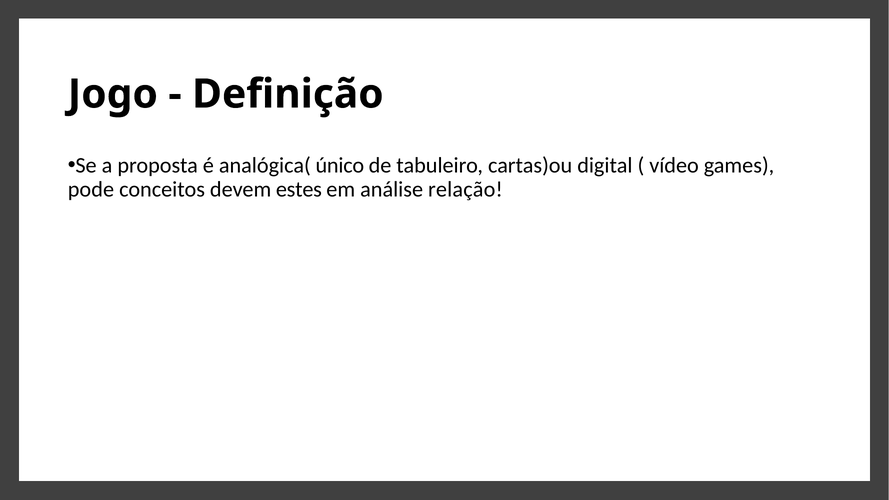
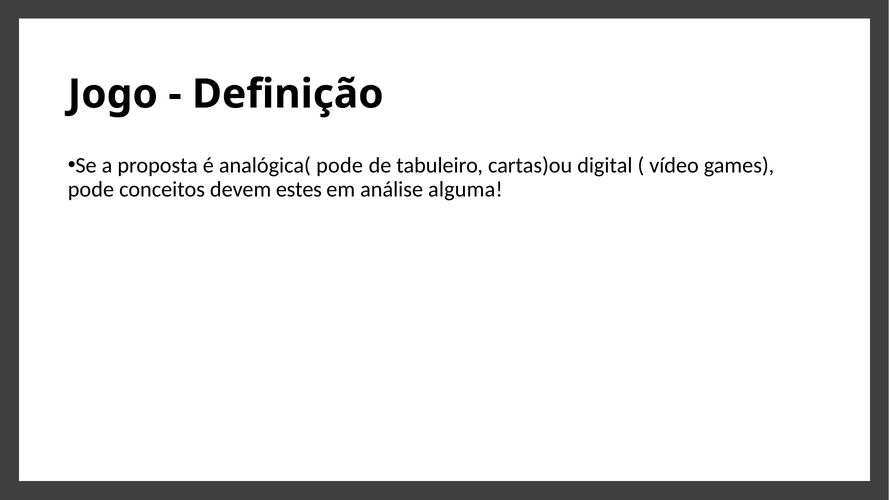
analógica( único: único -> pode (340, 165)
relação: relação -> alguma (465, 189)
